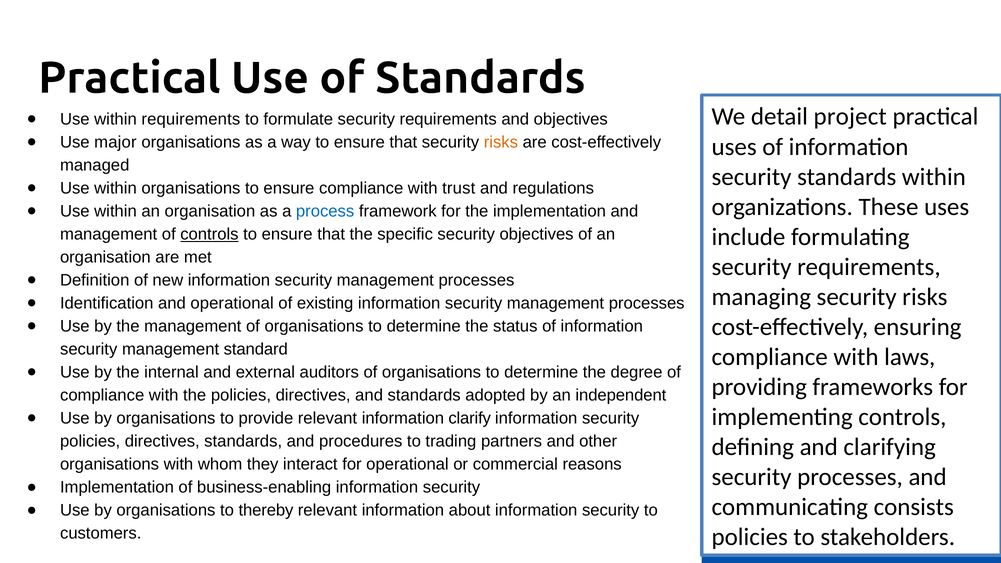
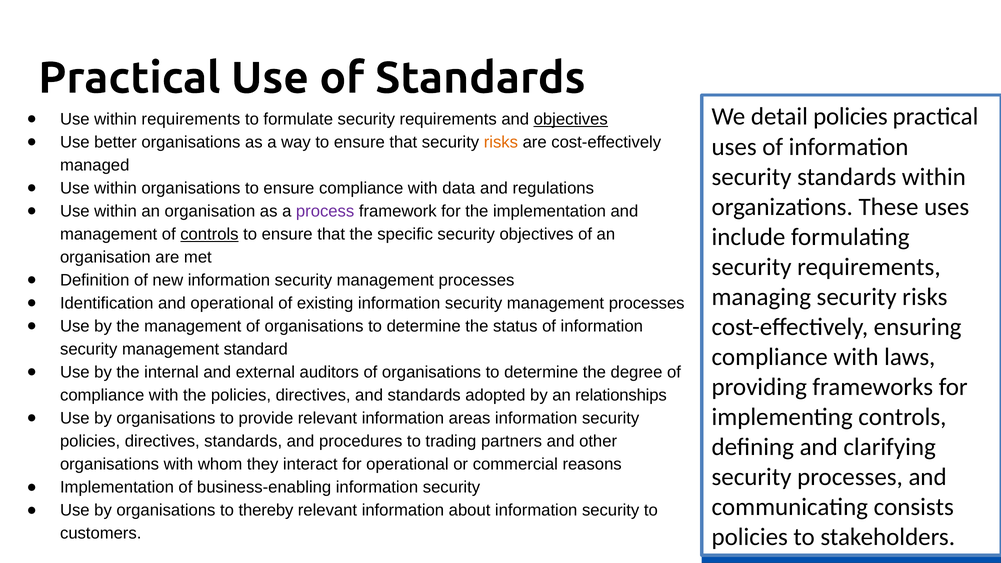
detail project: project -> policies (850, 117)
objectives underline: none -> present (571, 119)
major: major -> better (115, 142)
trust: trust -> data (459, 188)
process colour: blue -> purple (325, 211)
independent: independent -> relationships (621, 395)
clarify: clarify -> areas (470, 418)
